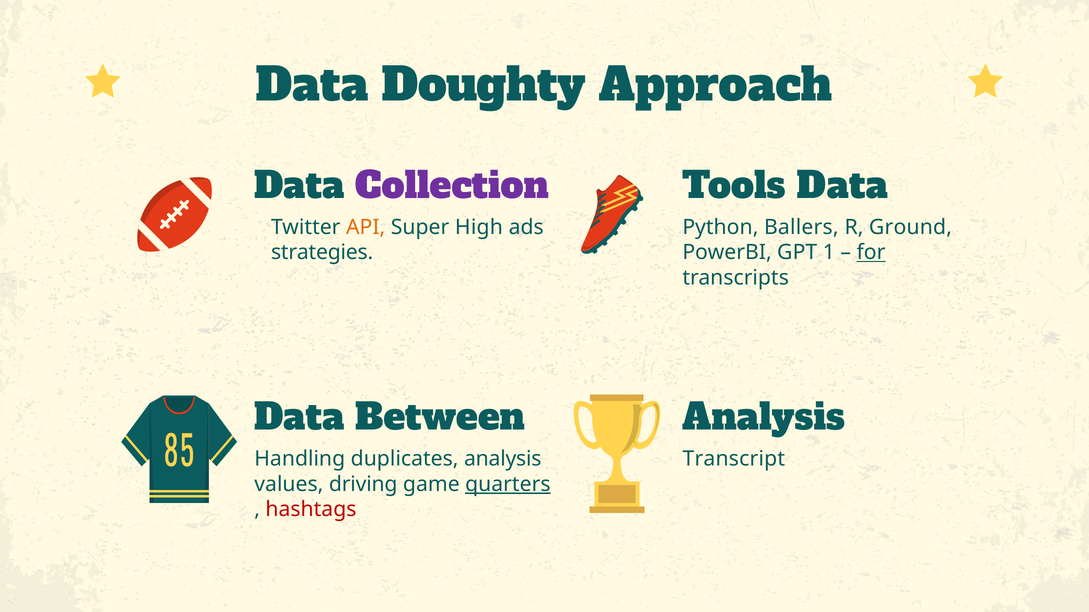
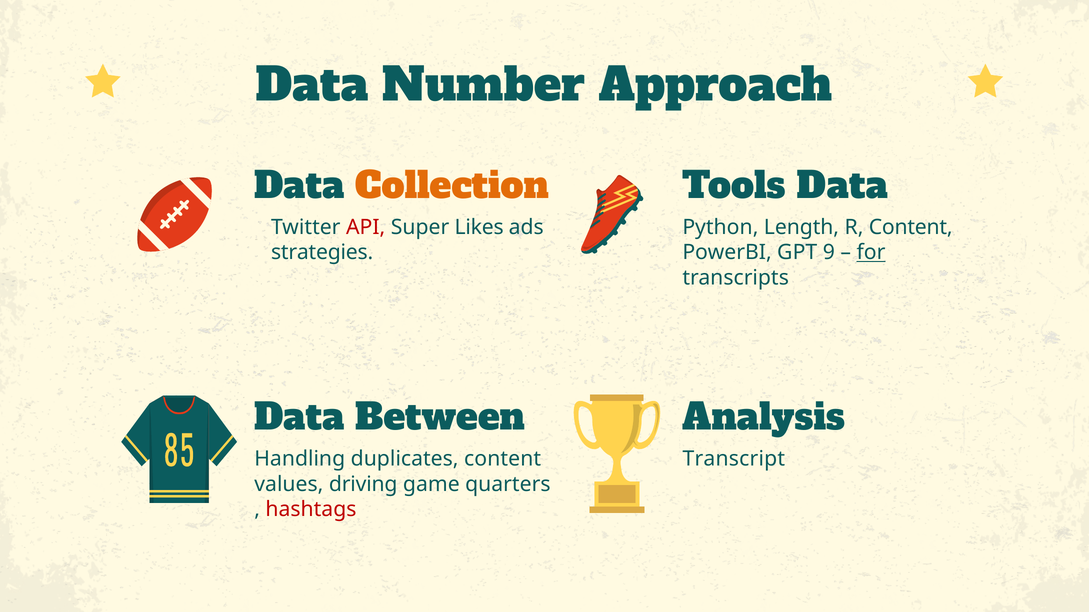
Doughty: Doughty -> Number (484, 86)
Collection colour: purple -> orange (452, 186)
API colour: orange -> red (366, 227)
High: High -> Likes (479, 227)
Ballers: Ballers -> Length (801, 227)
R Ground: Ground -> Content (911, 227)
1: 1 -> 9 (829, 253)
duplicates analysis: analysis -> content (503, 459)
quarters underline: present -> none (508, 485)
